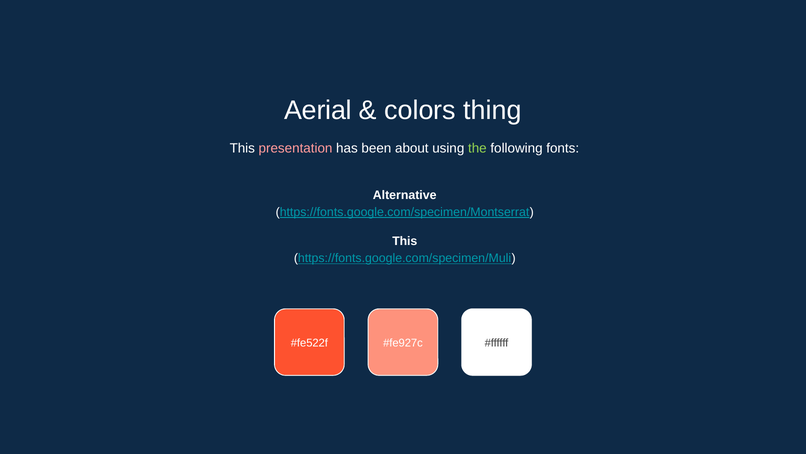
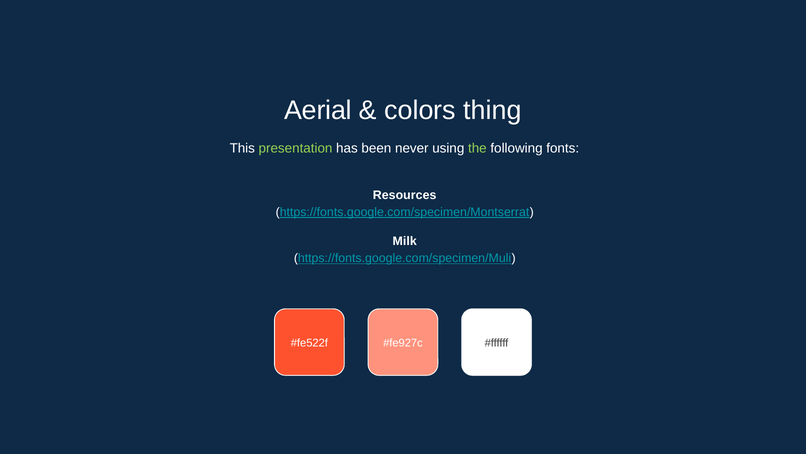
presentation colour: pink -> light green (296, 148)
about: about -> never (412, 148)
Alternative: Alternative -> Resources (405, 195)
This: This -> Milk (405, 241)
